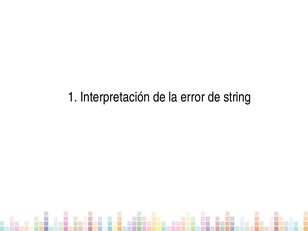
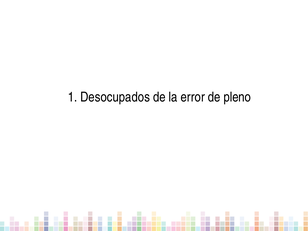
Interpretación: Interpretación -> Desocupados (115, 97)
string: string -> pleno (237, 97)
